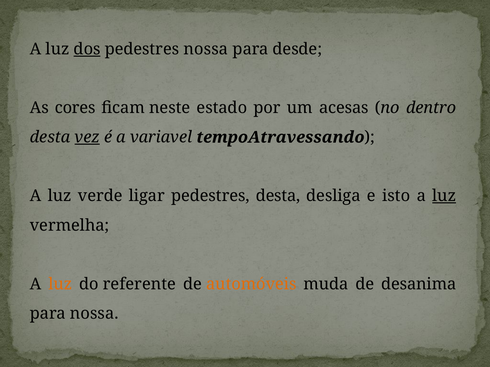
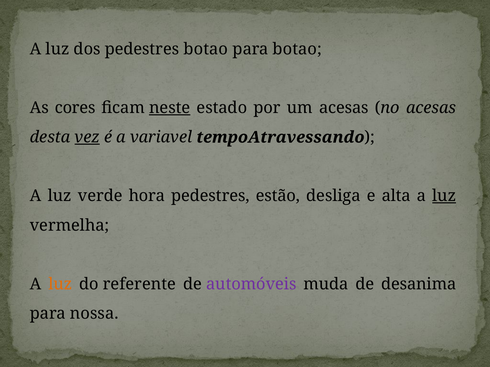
dos underline: present -> none (87, 49)
pedestres nossa: nossa -> botao (206, 49)
para desde: desde -> botao (297, 49)
neste underline: none -> present (170, 108)
no dentro: dentro -> acesas (431, 108)
ligar: ligar -> hora (147, 196)
pedestres desta: desta -> estão (278, 196)
isto: isto -> alta (396, 196)
automóveis colour: orange -> purple (251, 284)
